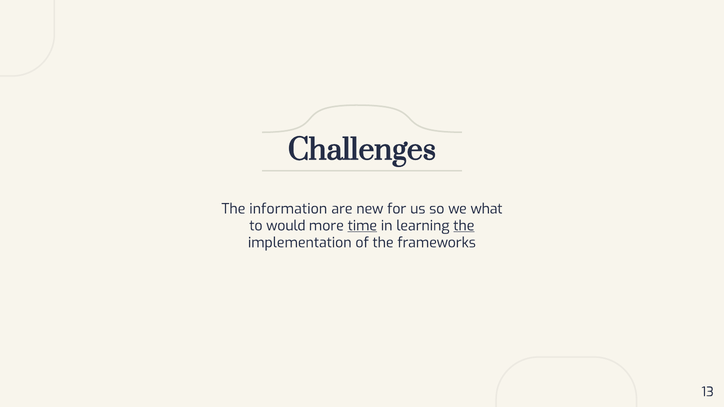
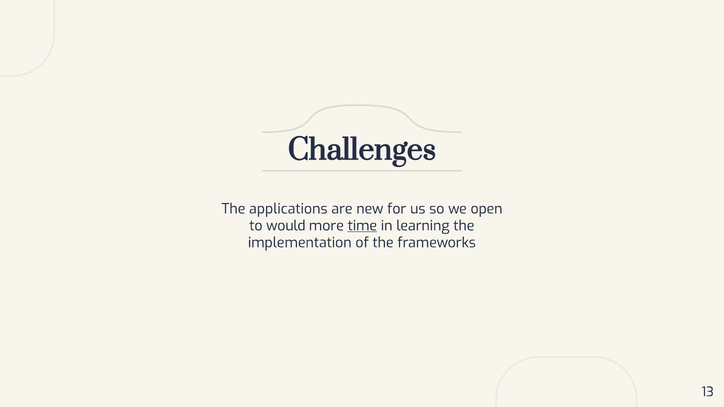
information: information -> applications (288, 209)
what: what -> open (486, 209)
the underline: present -> none (464, 226)
